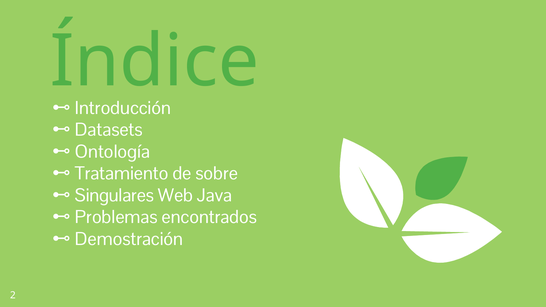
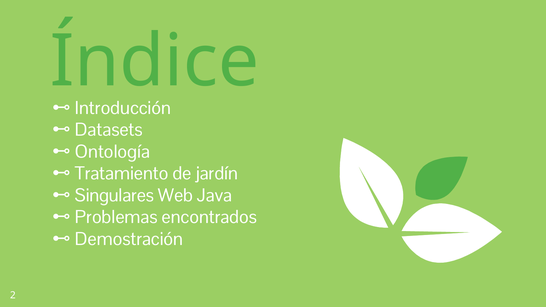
sobre: sobre -> jardín (217, 174)
